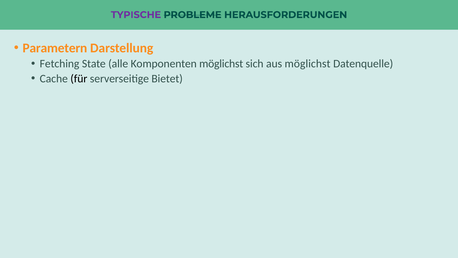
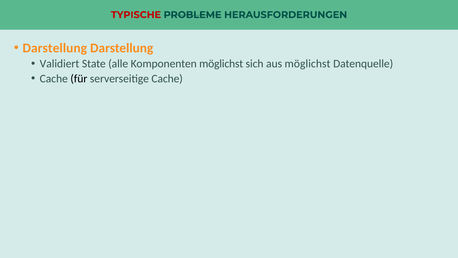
TYPISCHE colour: purple -> red (136, 15)
Parametern: Parametern -> Darstellung (55, 48)
Fetching: Fetching -> Validiert (60, 64)
serverseitige Bietet: Bietet -> Cache (167, 79)
